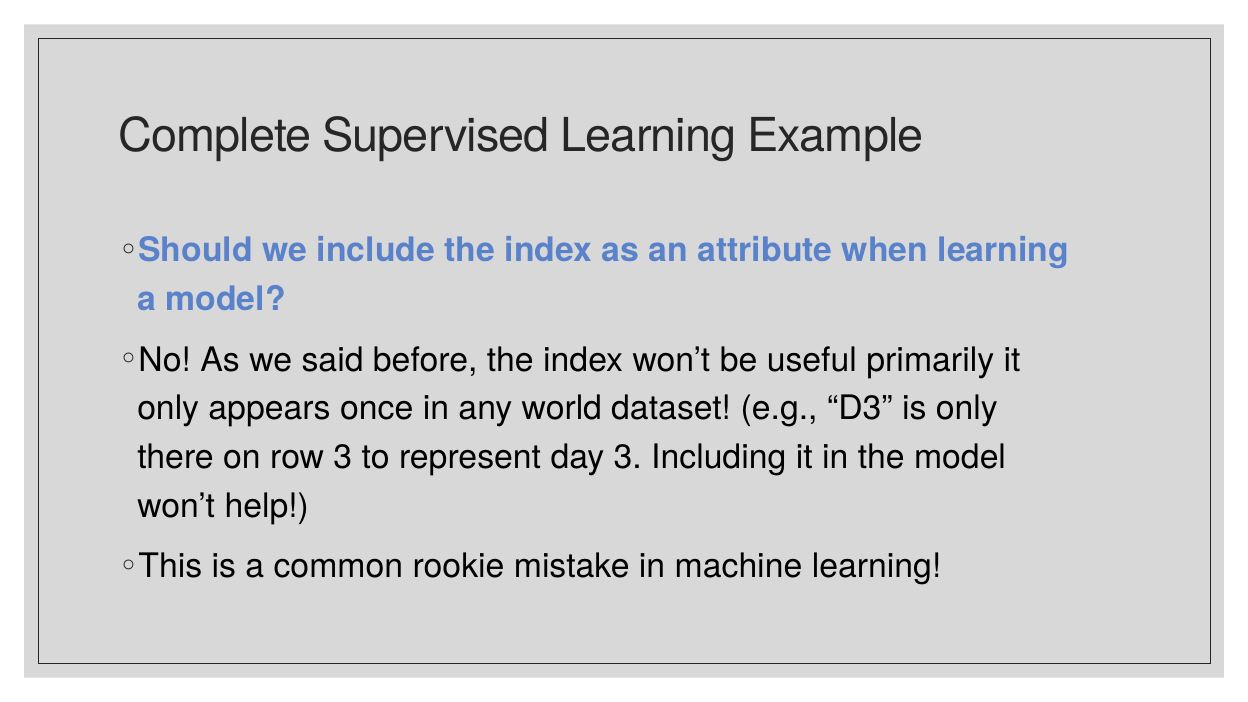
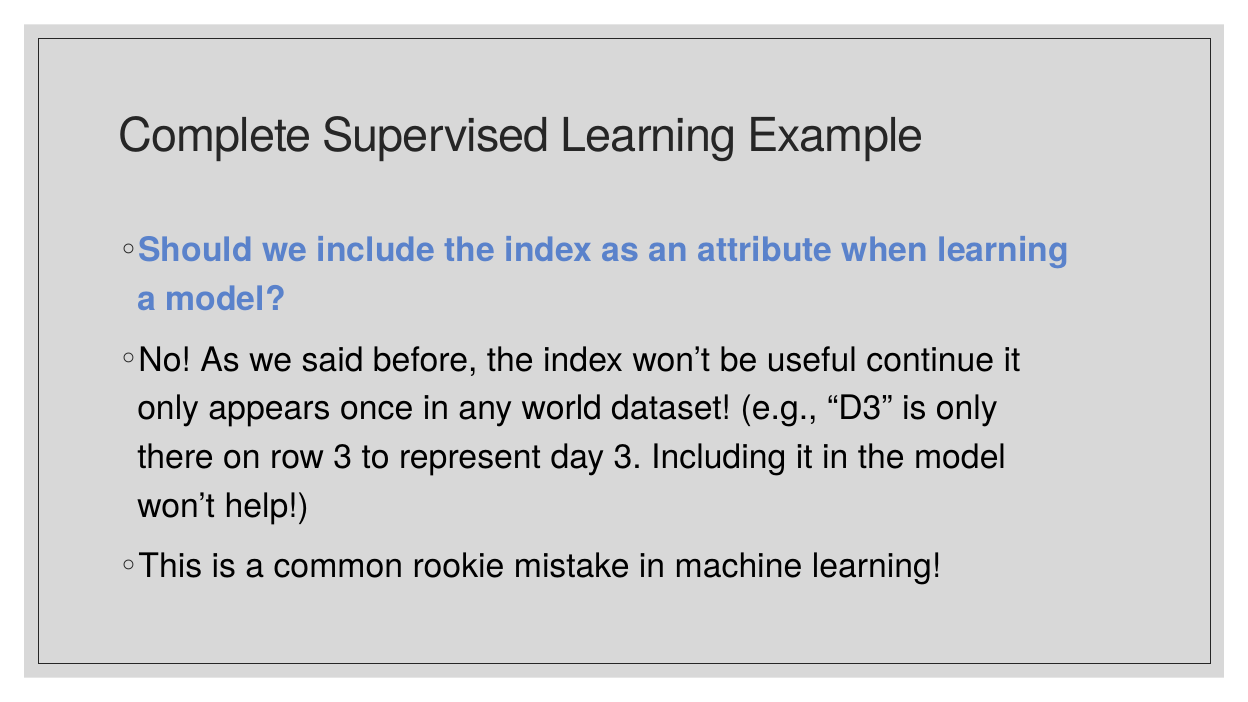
primarily: primarily -> continue (930, 360)
